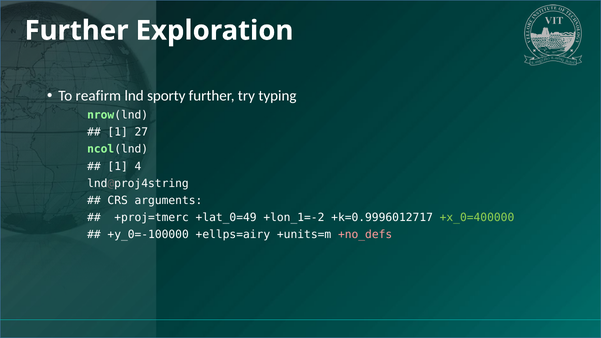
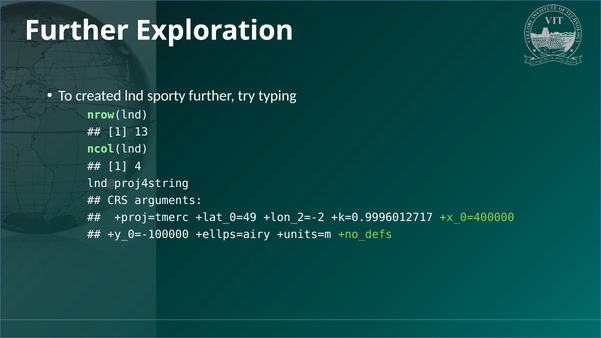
reafirm: reafirm -> created (98, 96)
27: 27 -> 13 (141, 132)
+lon_1=-2: +lon_1=-2 -> +lon_2=-2 (294, 218)
+no_defs colour: pink -> light green (365, 235)
